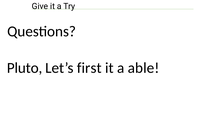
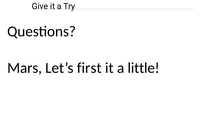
Pluto: Pluto -> Mars (25, 68)
able: able -> little (144, 68)
